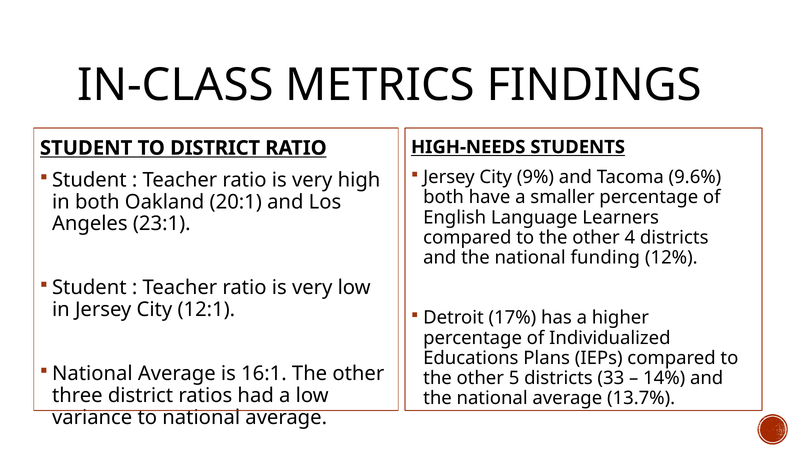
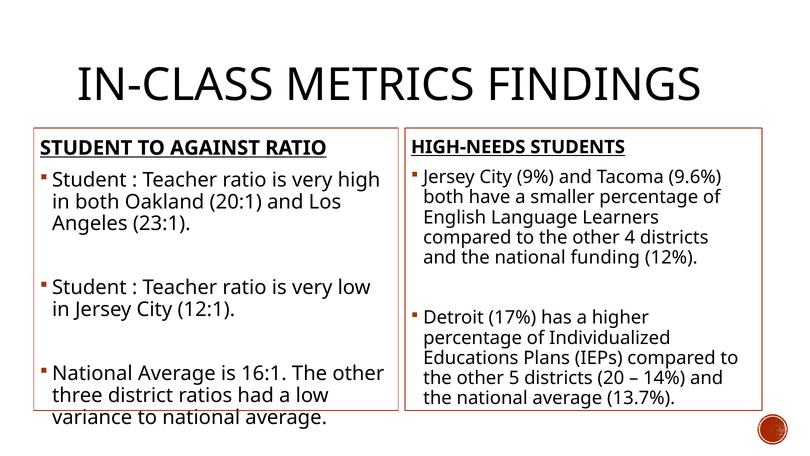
TO DISTRICT: DISTRICT -> AGAINST (215, 148)
33: 33 -> 20 (611, 378)
